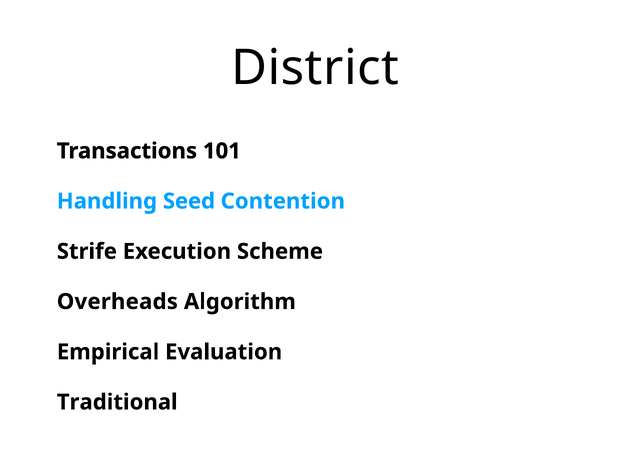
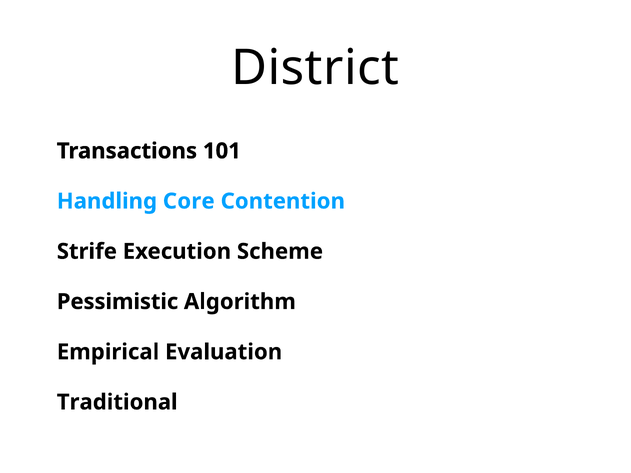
Seed: Seed -> Core (189, 201)
Overheads: Overheads -> Pessimistic (118, 302)
